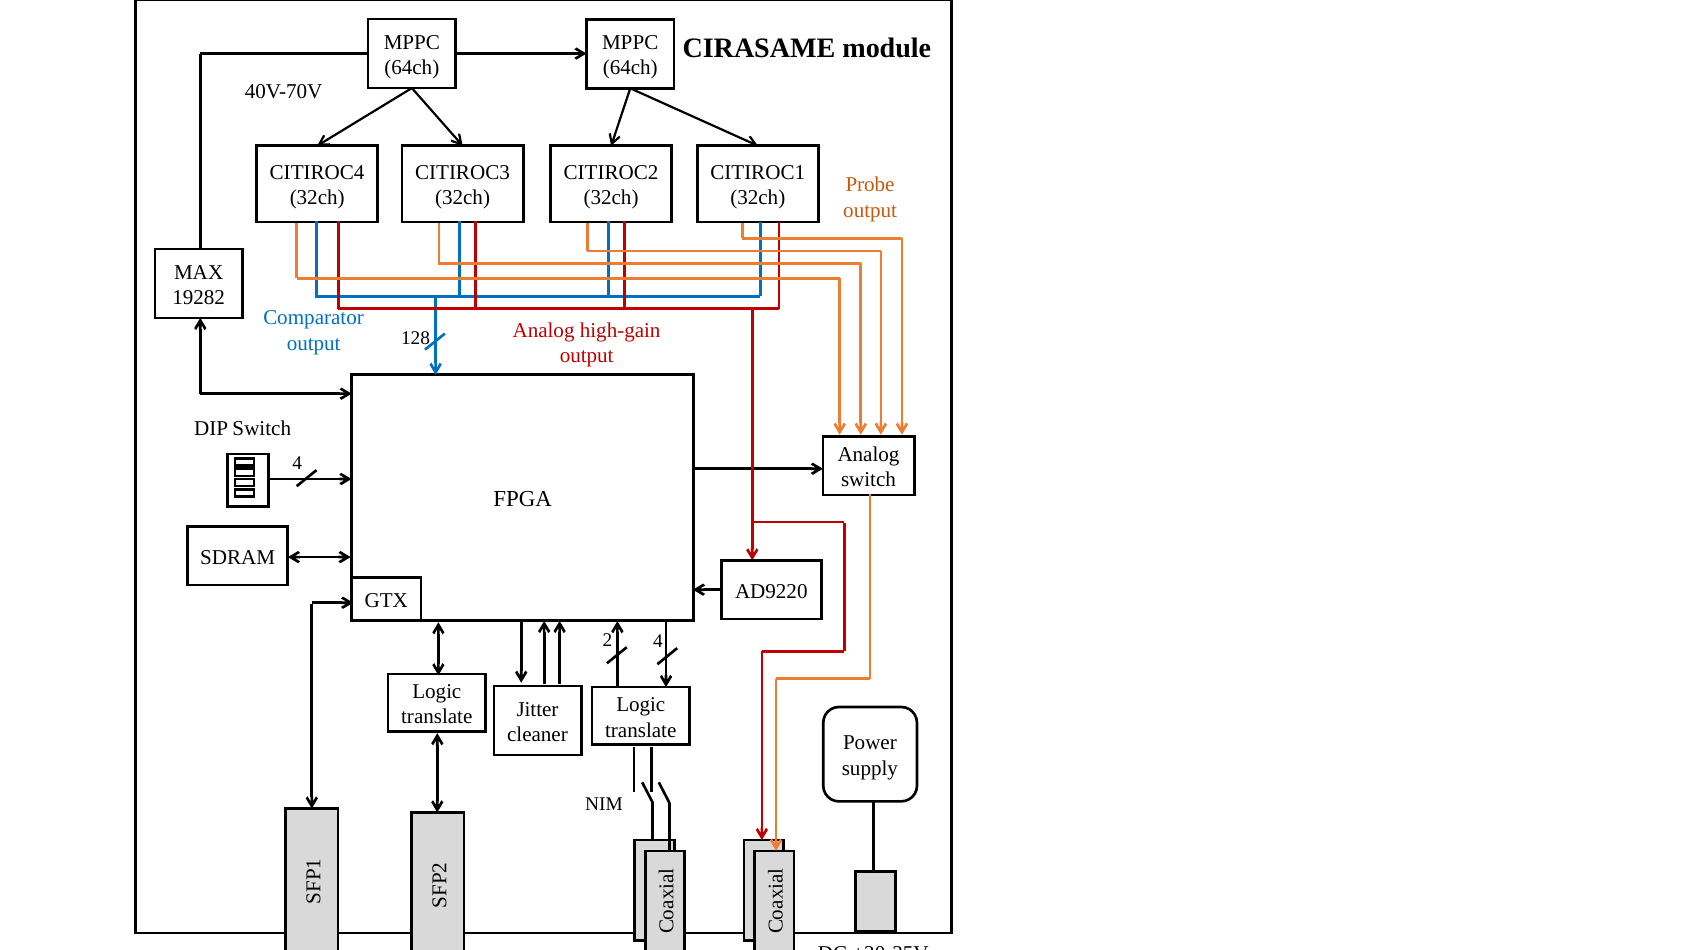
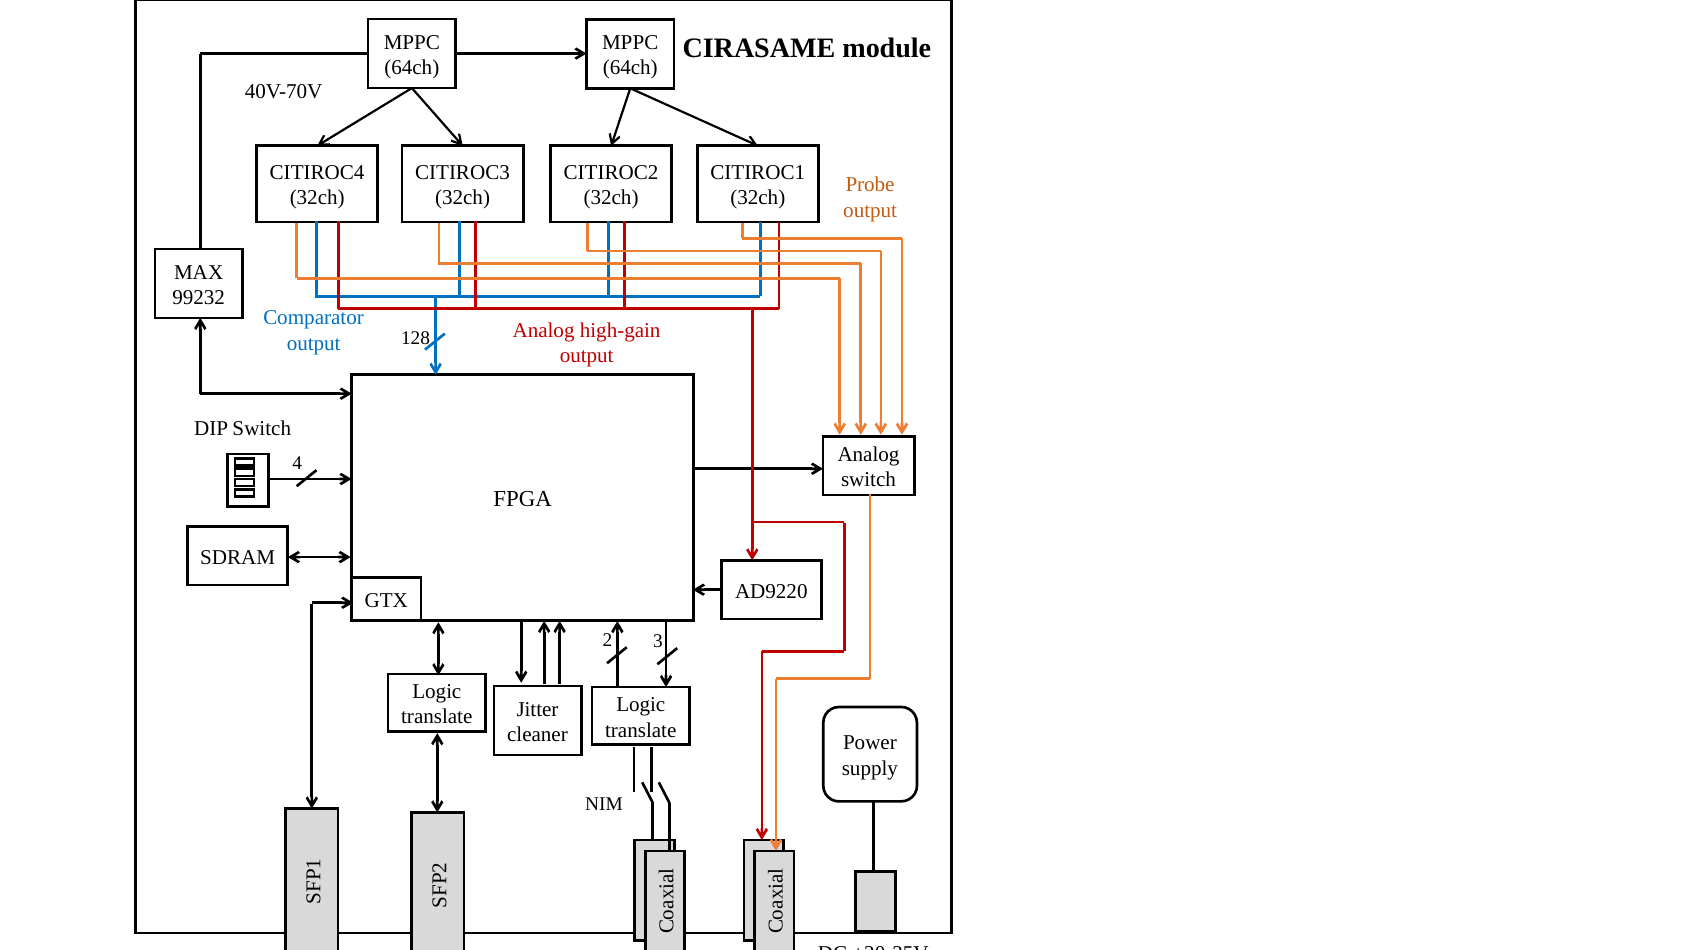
19282: 19282 -> 99232 (199, 298)
2 4: 4 -> 3 (658, 641)
